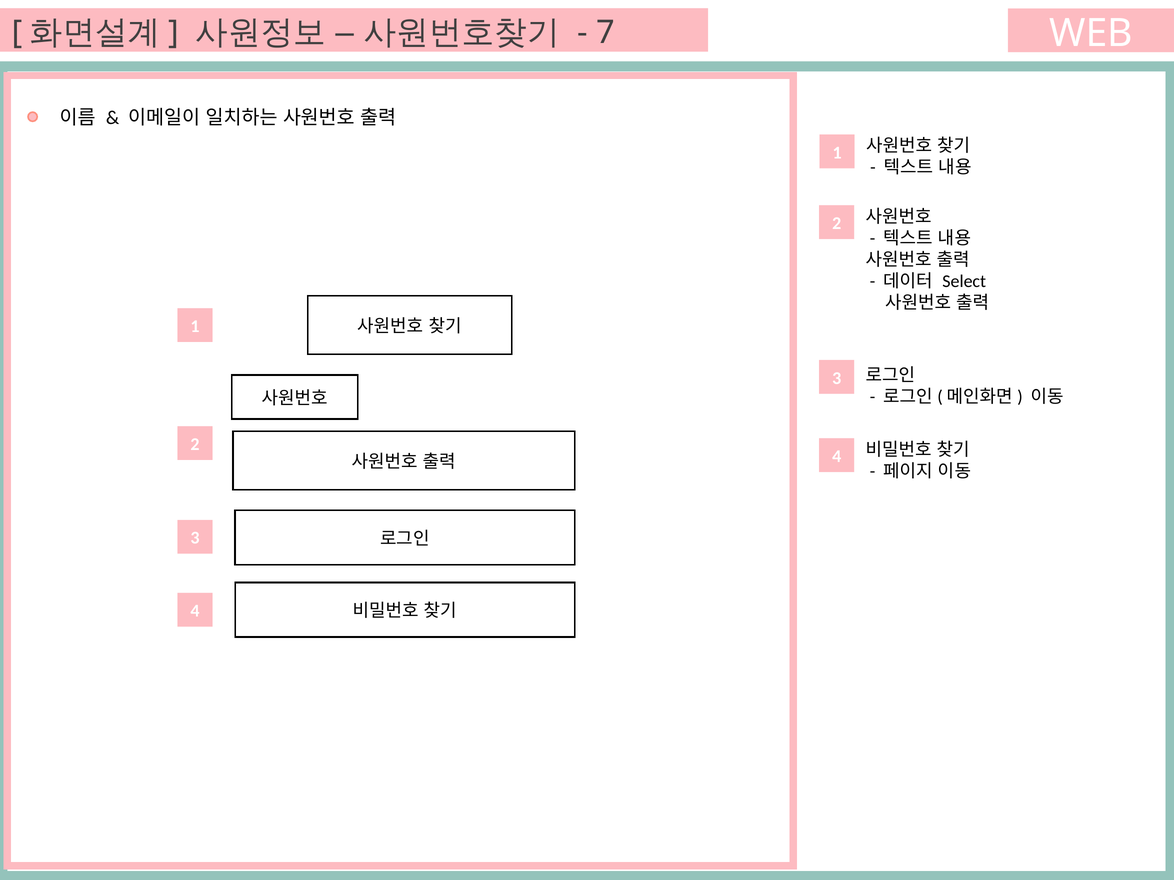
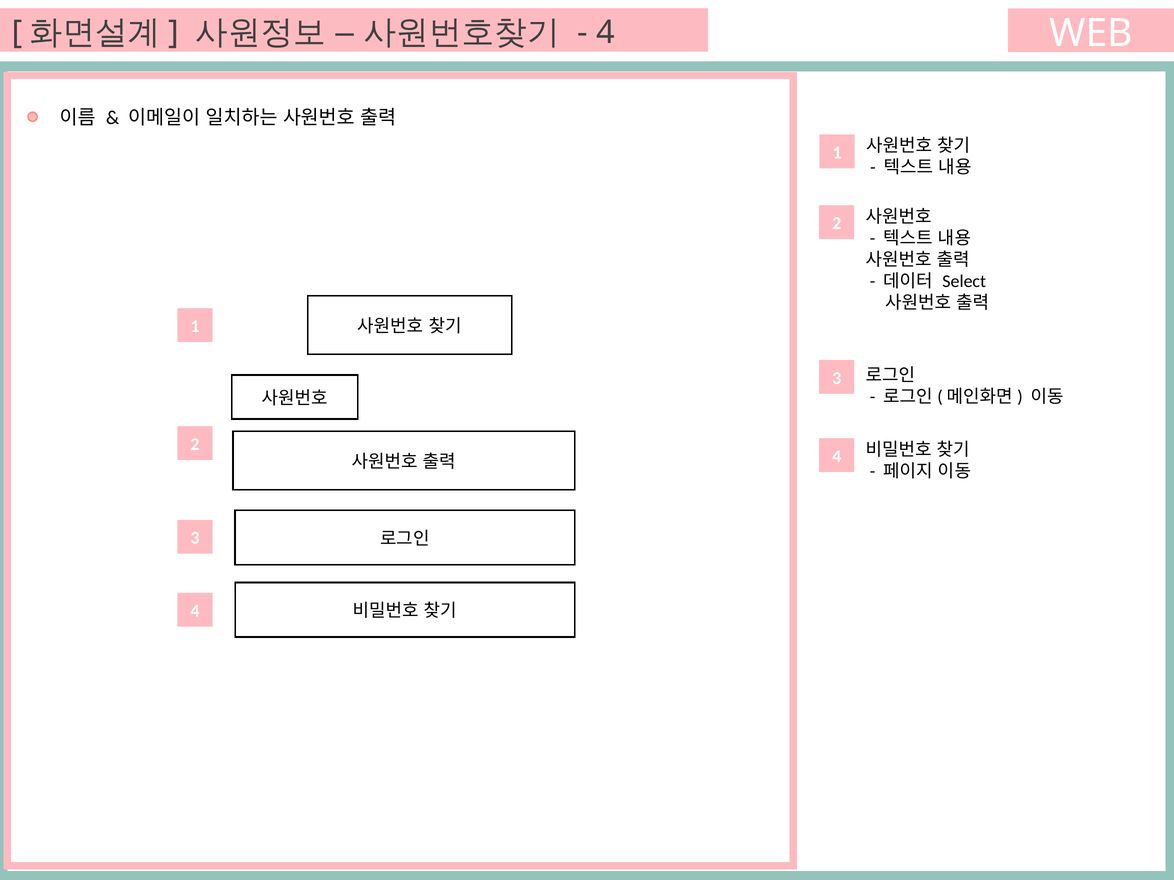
7: 7 -> 4 (606, 32)
